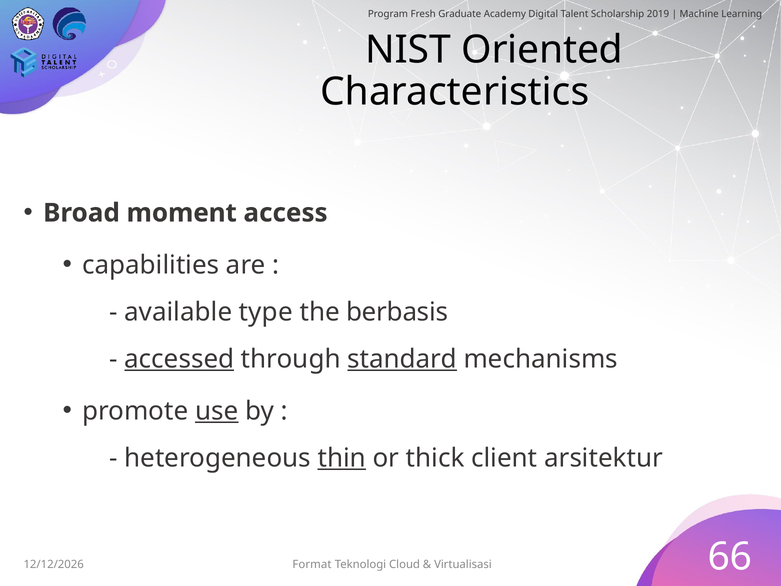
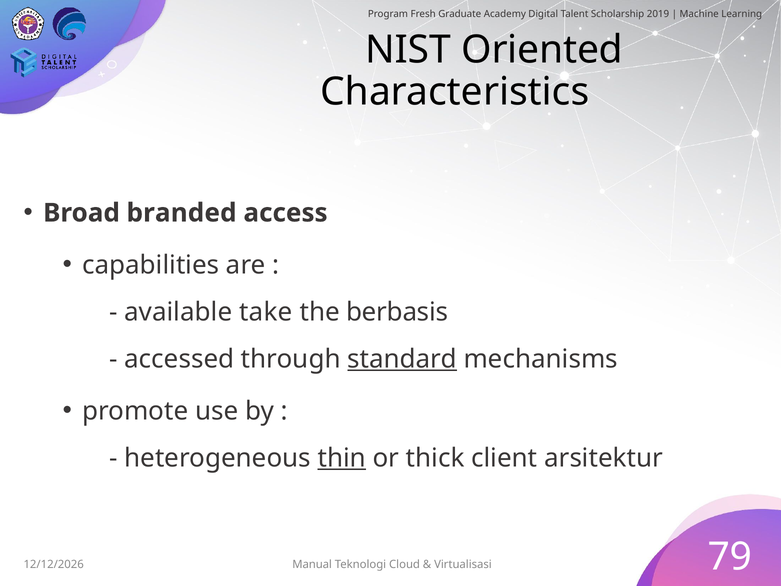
moment: moment -> branded (182, 213)
type: type -> take (266, 312)
accessed underline: present -> none (179, 359)
use underline: present -> none (217, 411)
Format: Format -> Manual (312, 564)
66: 66 -> 79 (730, 557)
